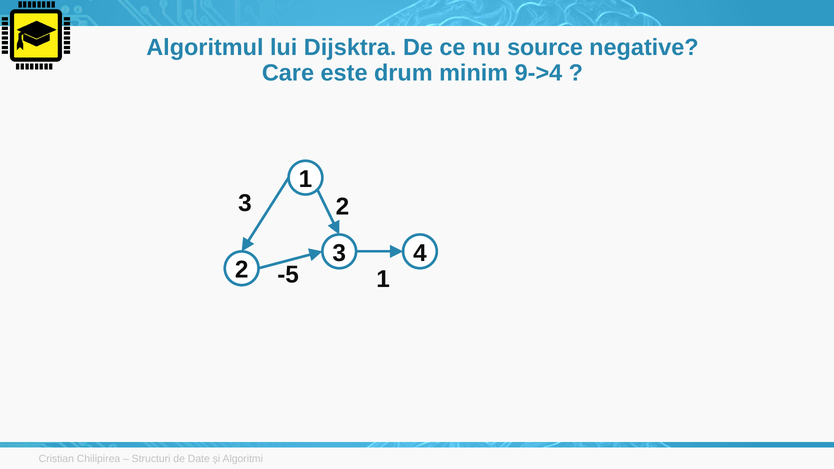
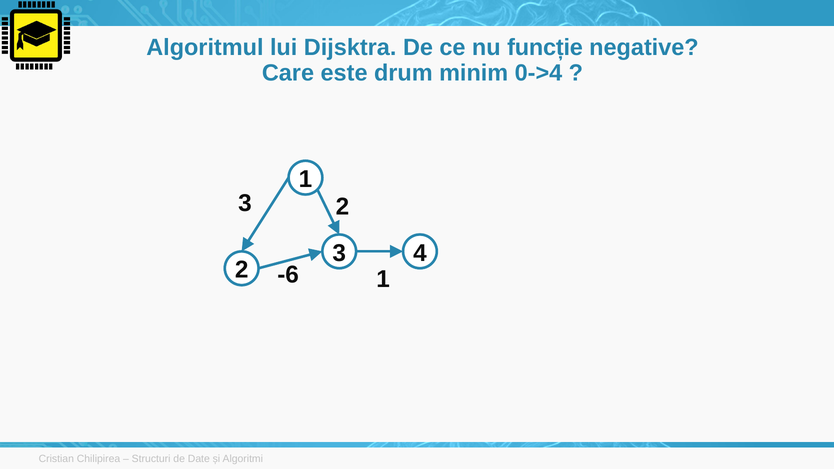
source: source -> funcție (545, 48)
9->4: 9->4 -> 0->4 (538, 73)
-5: -5 -> -6 (288, 275)
